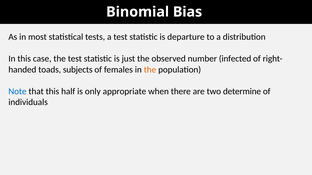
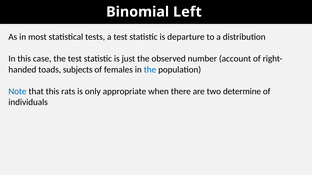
Bias: Bias -> Left (187, 12)
infected: infected -> account (235, 59)
the colour: orange -> blue (150, 70)
half: half -> rats (68, 92)
